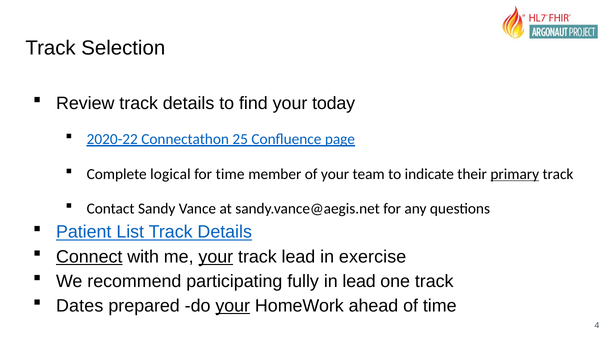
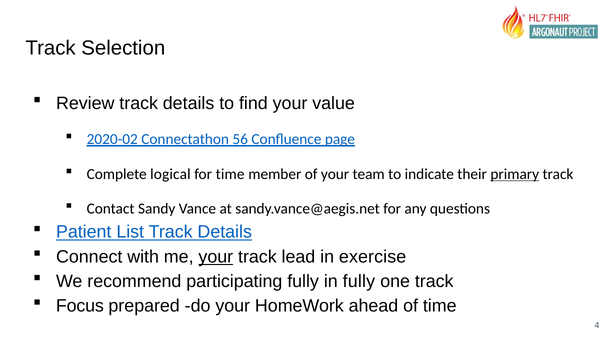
today: today -> value (334, 103)
2020-22: 2020-22 -> 2020-02 (112, 139)
25: 25 -> 56 (240, 139)
Connect underline: present -> none (89, 257)
in lead: lead -> fully (359, 282)
Dates: Dates -> Focus (80, 306)
your underline: present -> none (233, 306)
